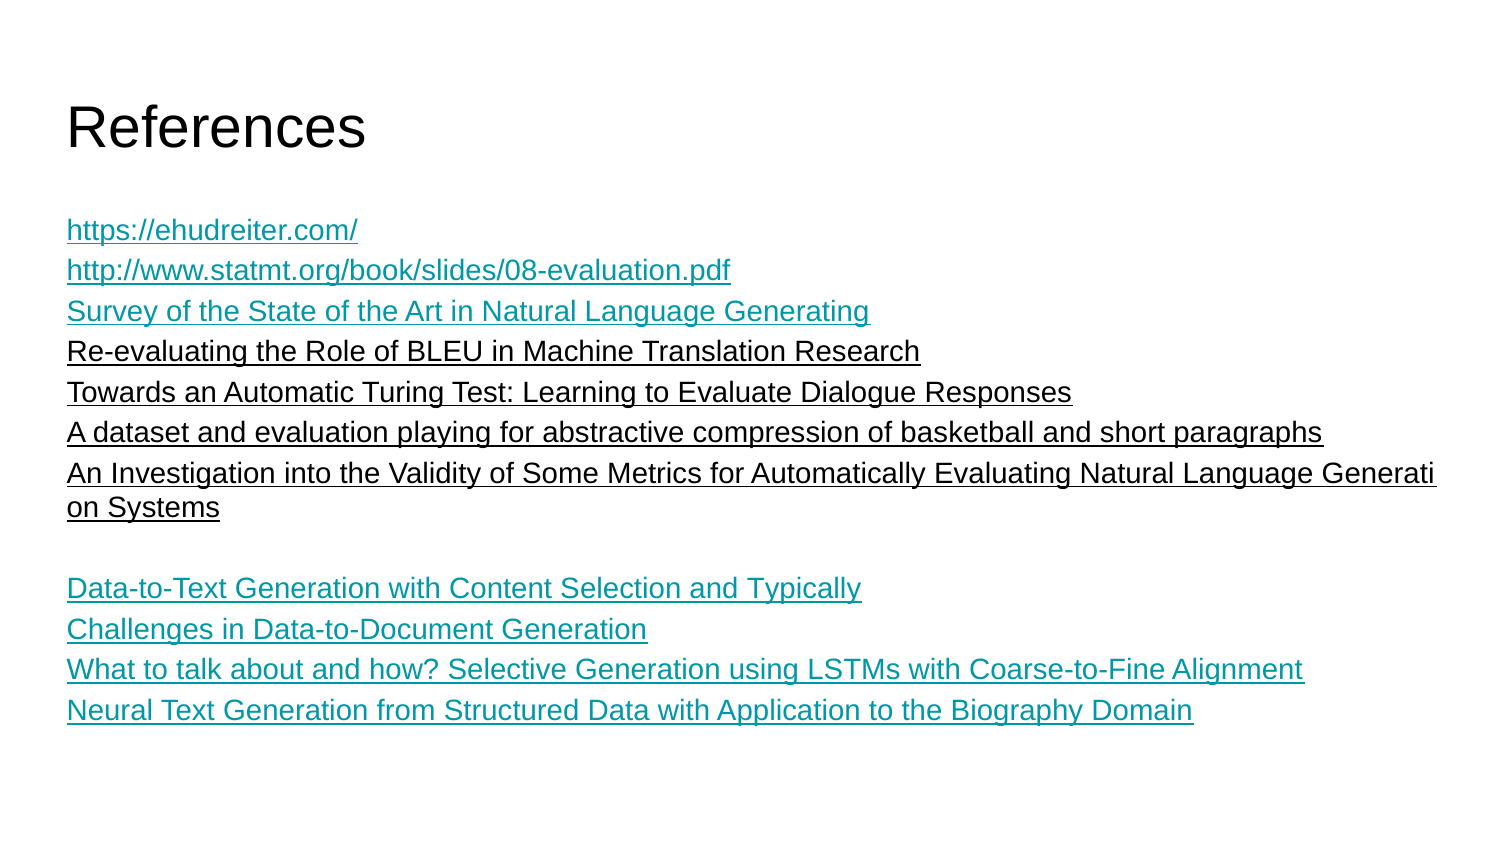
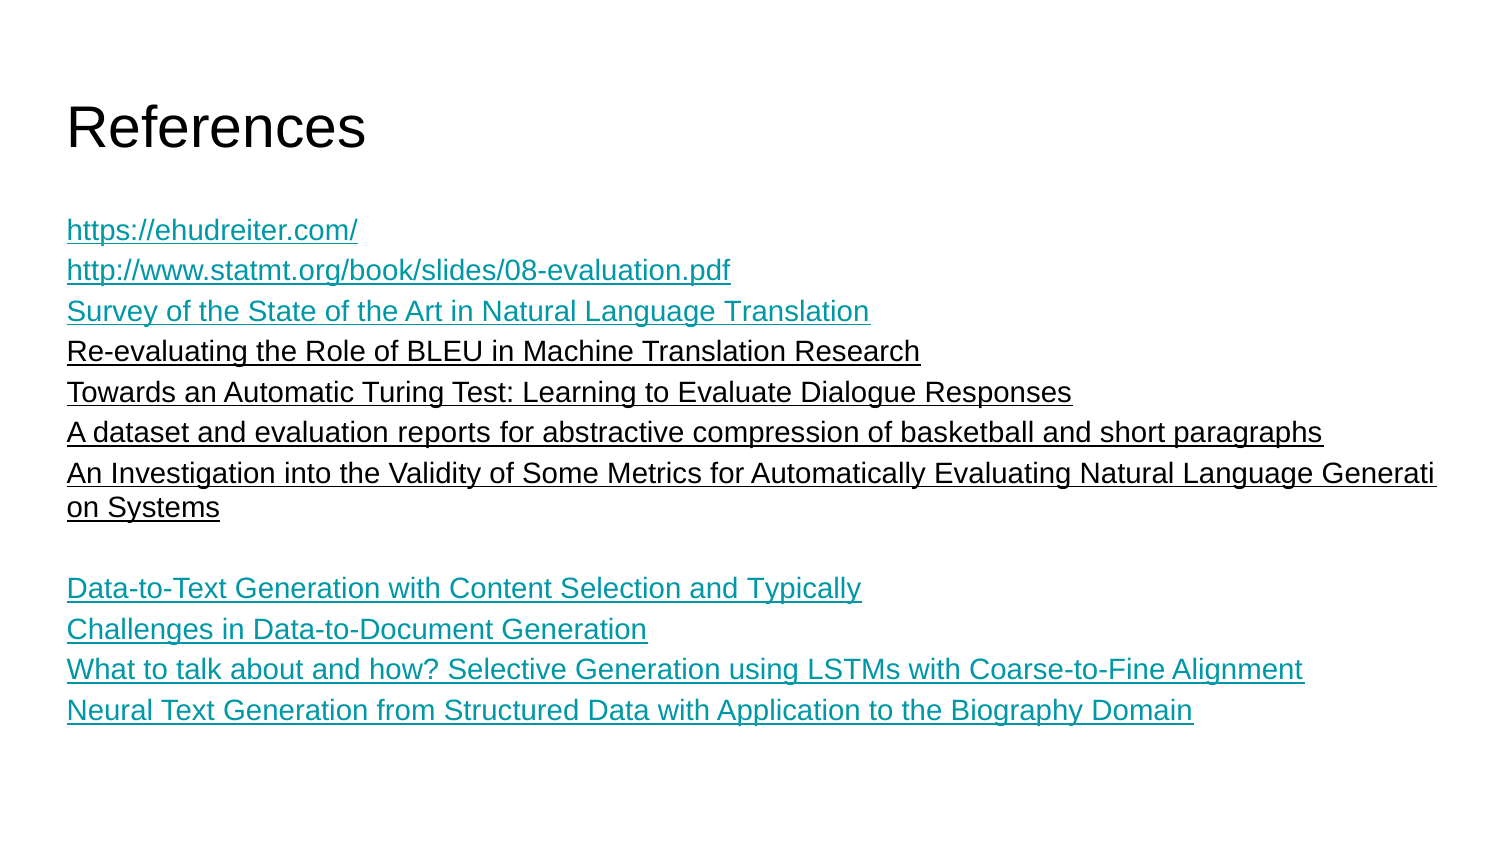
Language Generating: Generating -> Translation (797, 311)
playing: playing -> reports (444, 433)
